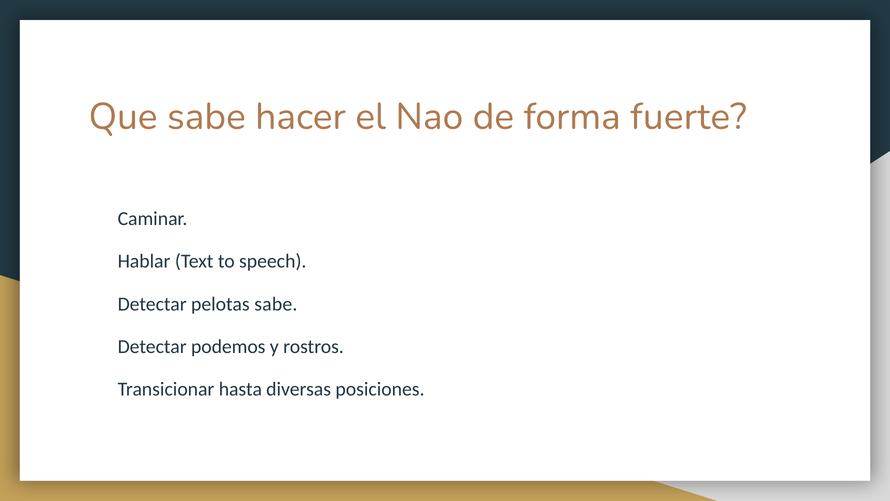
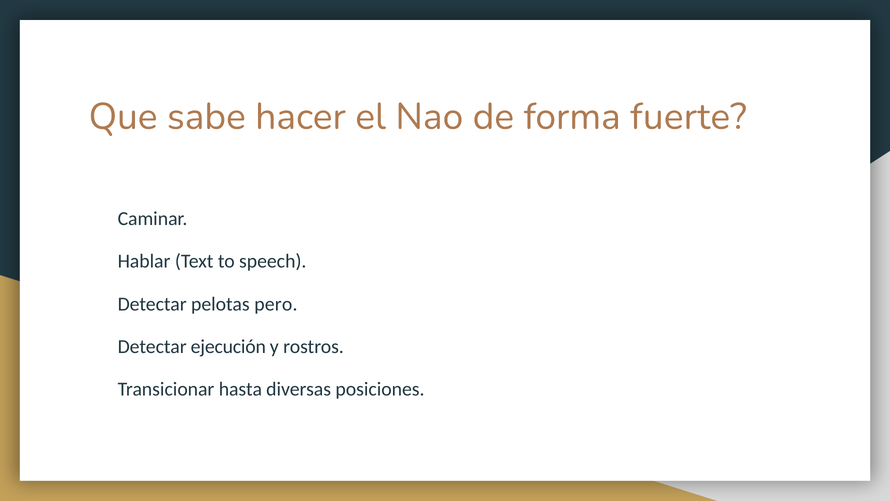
pelotas sabe: sabe -> pero (276, 304)
podemos: podemos -> ejecución (228, 346)
